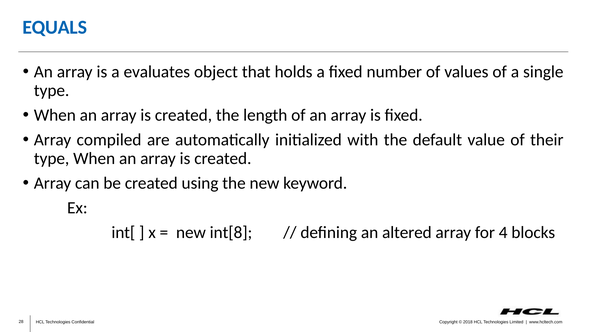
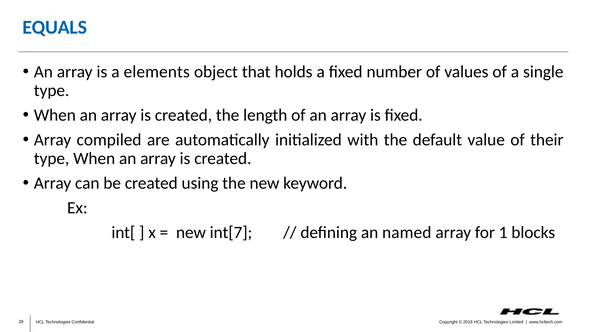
evaluates: evaluates -> elements (157, 72)
int[8: int[8 -> int[7 (231, 233)
altered: altered -> named (407, 233)
4: 4 -> 1 (503, 233)
